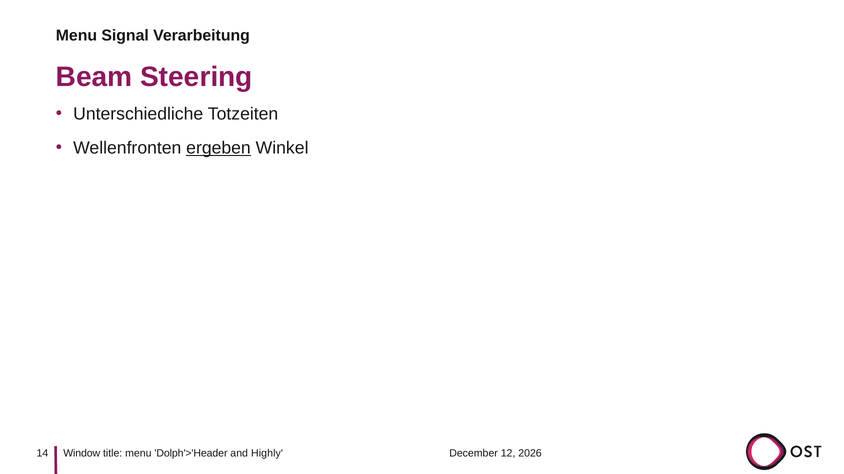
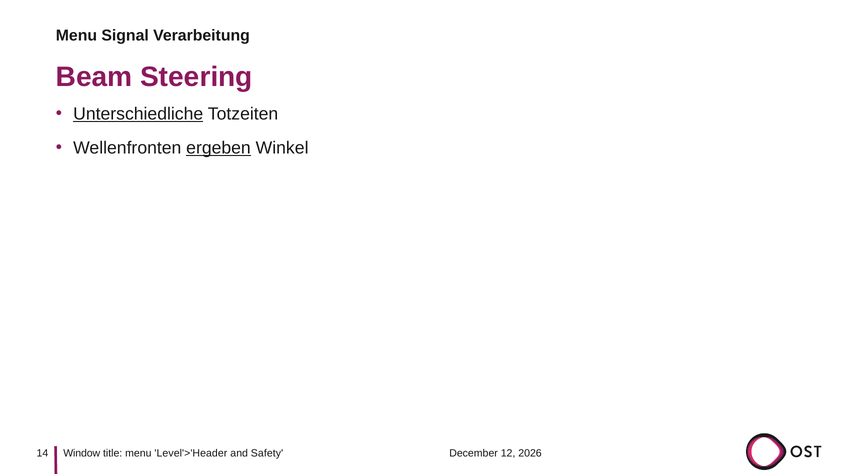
Unterschiedliche underline: none -> present (138, 114)
Dolph'>'Header: Dolph'>'Header -> Level'>'Header (191, 454)
Highly: Highly -> Safety (267, 454)
